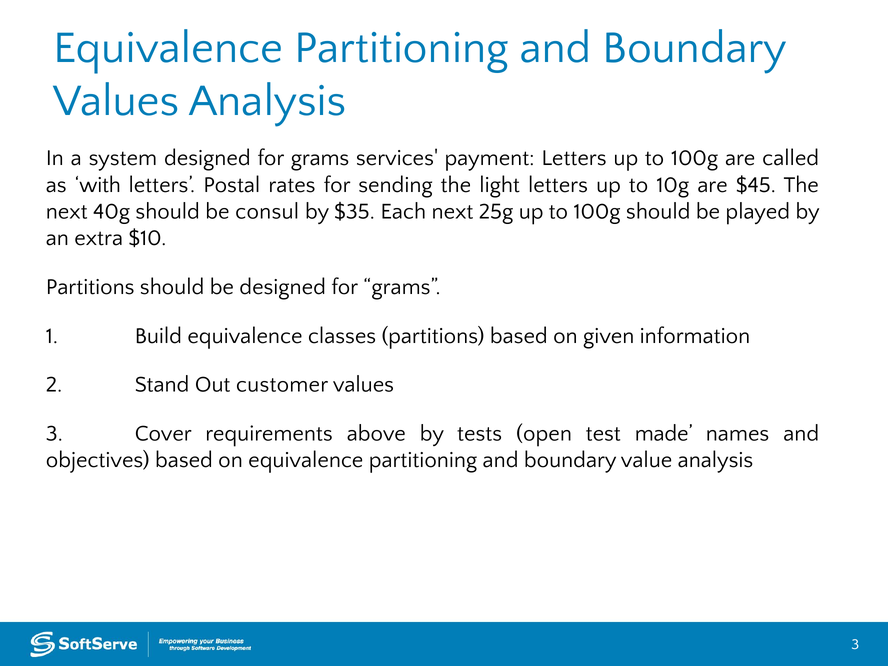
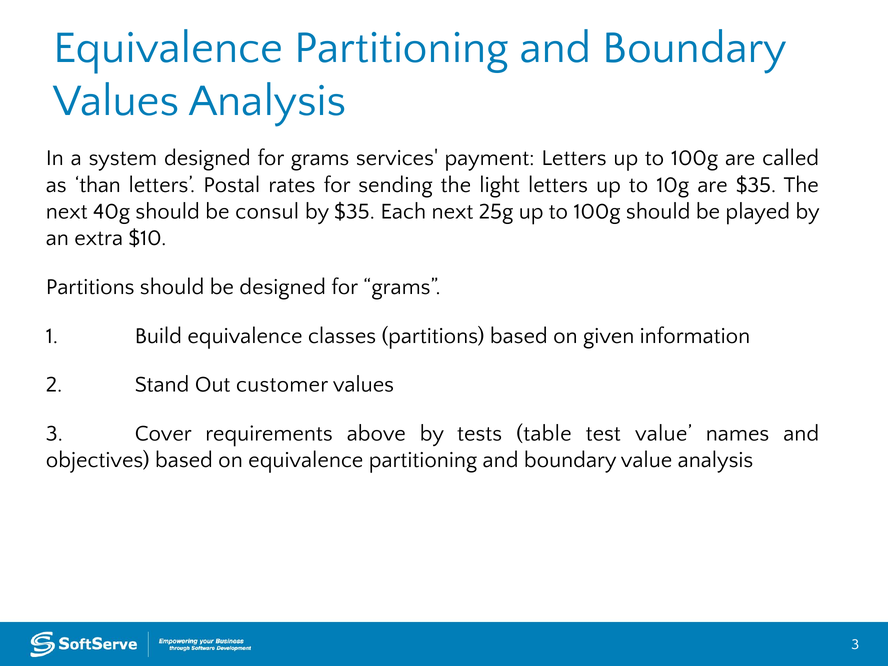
with: with -> than (98, 185)
are $45: $45 -> $35 (756, 185)
open: open -> table (544, 433)
test made: made -> value (664, 433)
